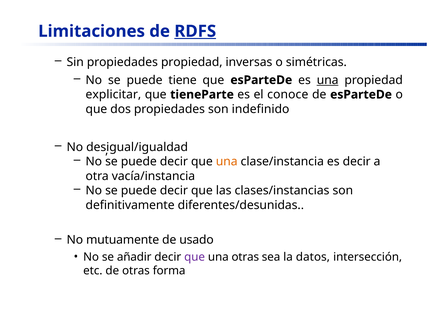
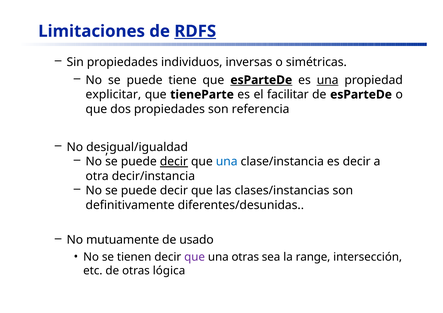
propiedades propiedad: propiedad -> individuos (192, 62)
esParteDe underline: none -> present (261, 80)
conoce: conoce -> facilitar (288, 95)
indefinido: indefinido -> referencia (261, 109)
decir underline: none -> present (174, 162)
una colour: orange -> blue (227, 162)
vacía/instancia: vacía/instancia -> decir/instancia (153, 176)
añadir: añadir -> tienen (134, 257)
datos: datos -> range (313, 257)
forma: forma -> lógica (169, 271)
